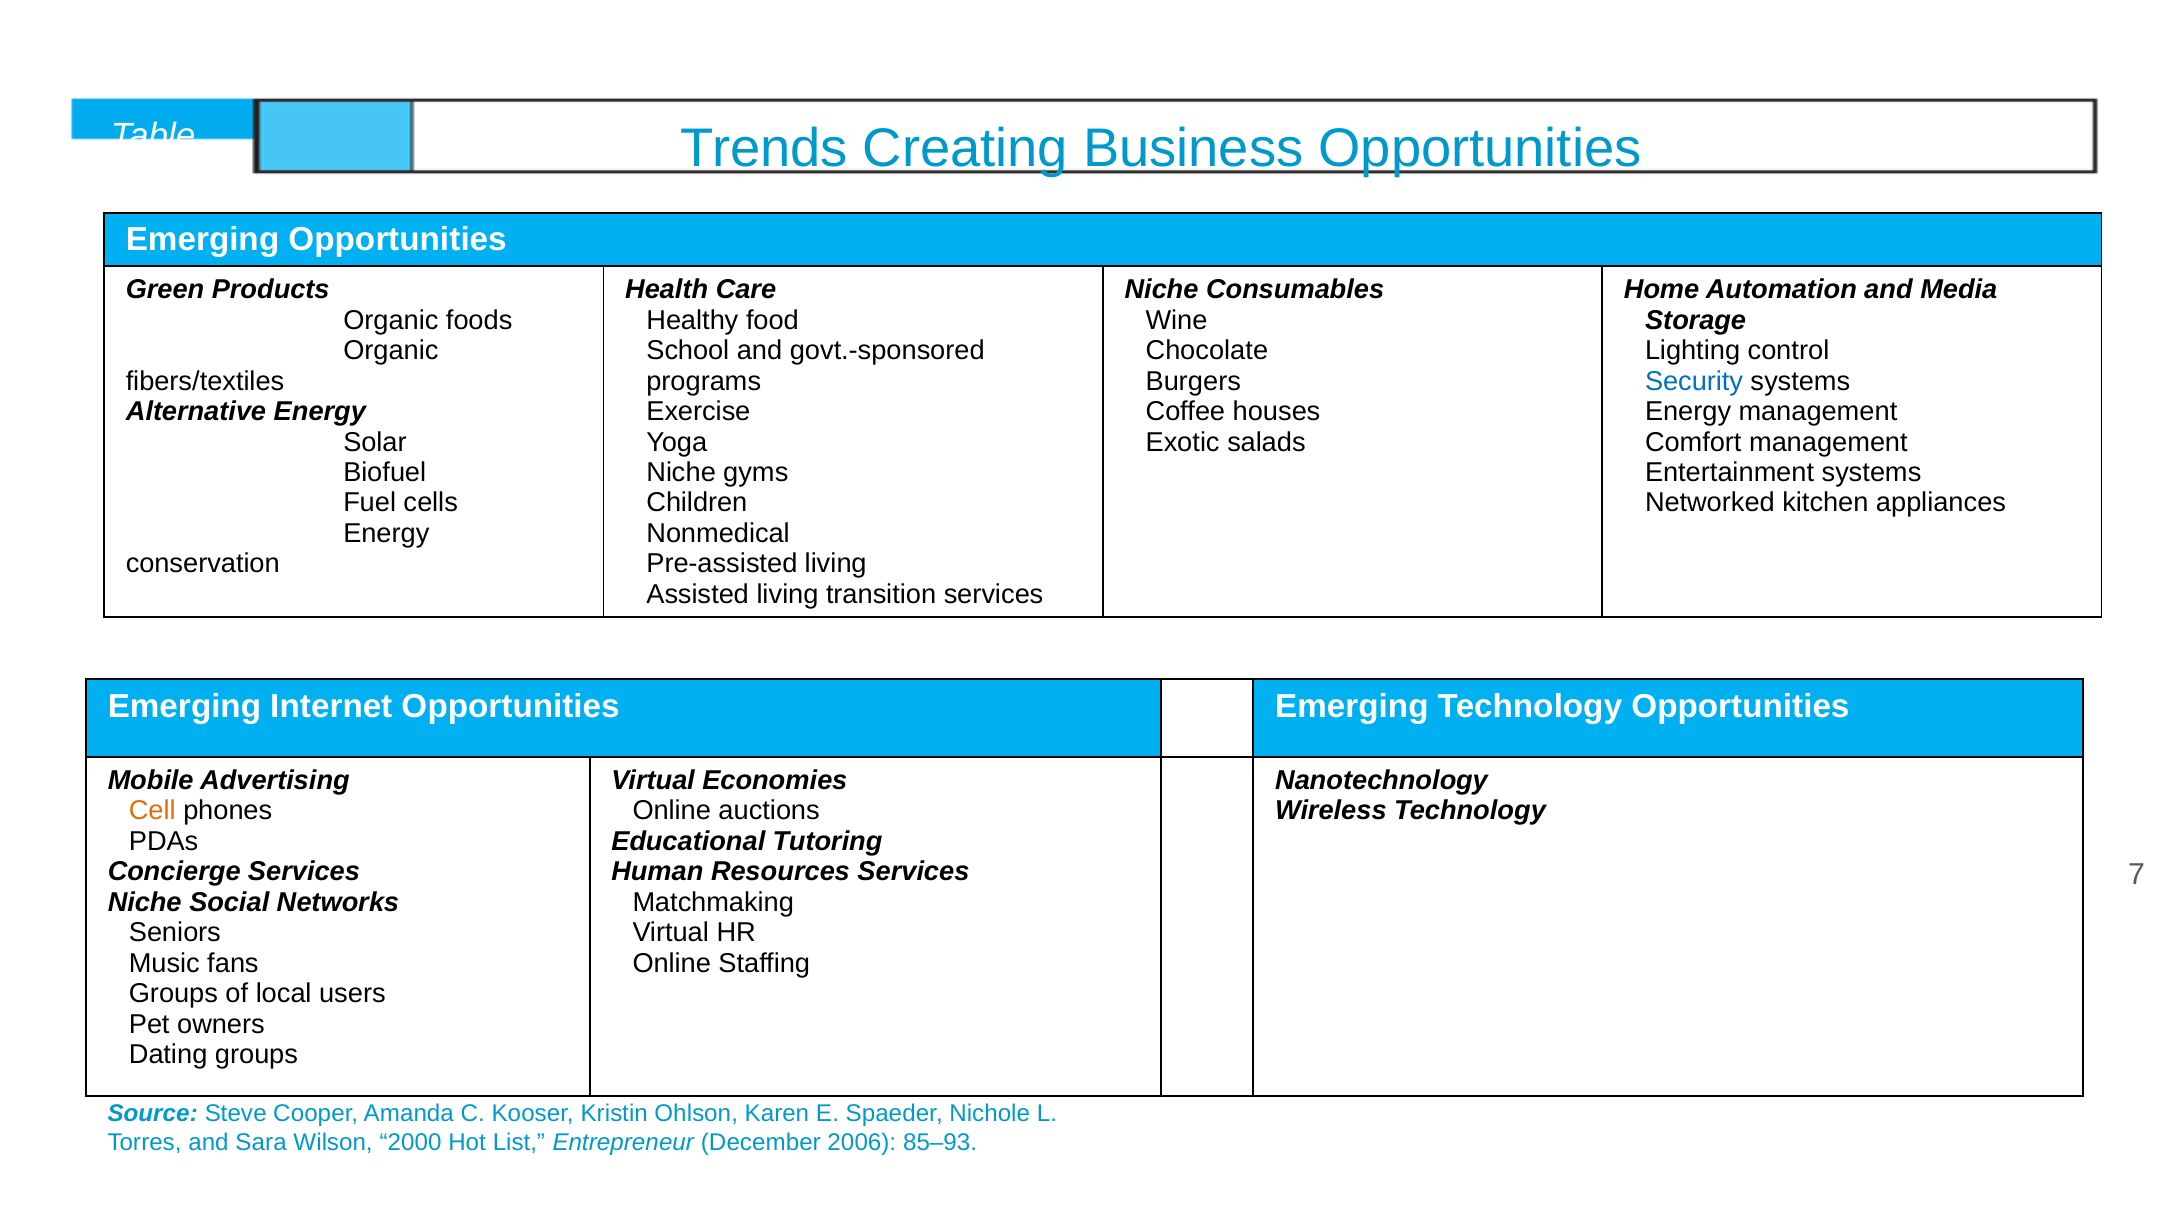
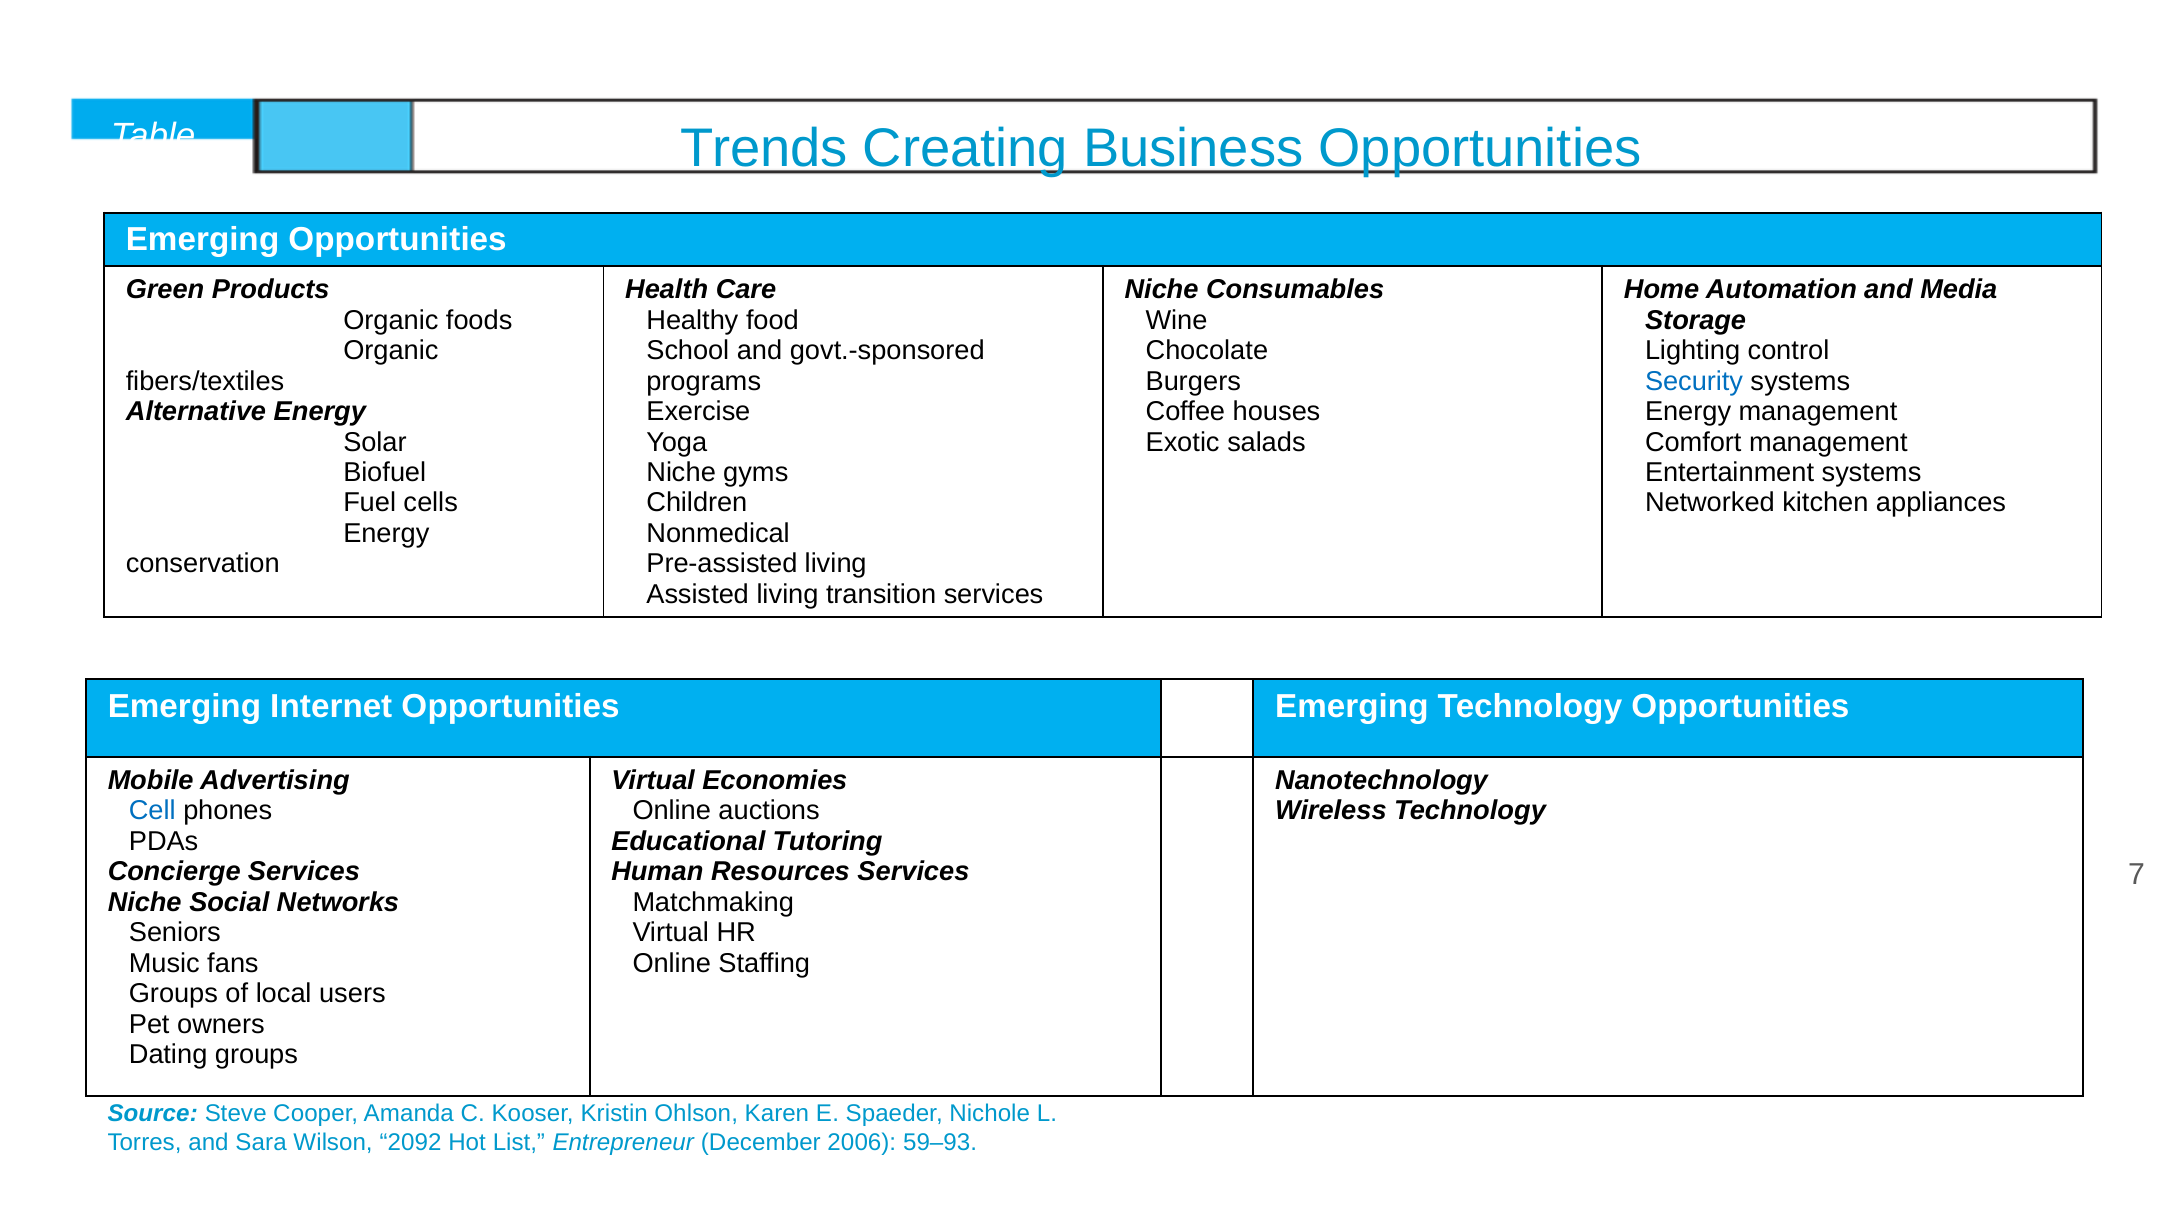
Cell colour: orange -> blue (152, 811)
2000: 2000 -> 2092 (411, 1143)
85–93: 85–93 -> 59–93 (940, 1143)
